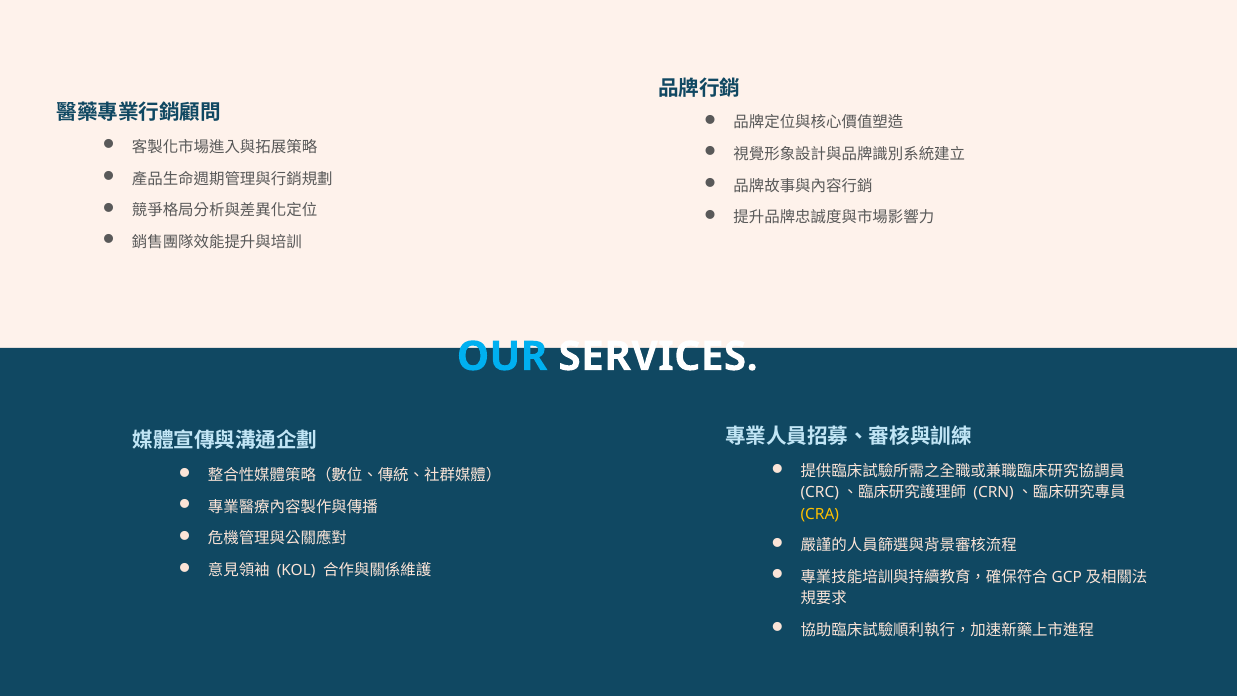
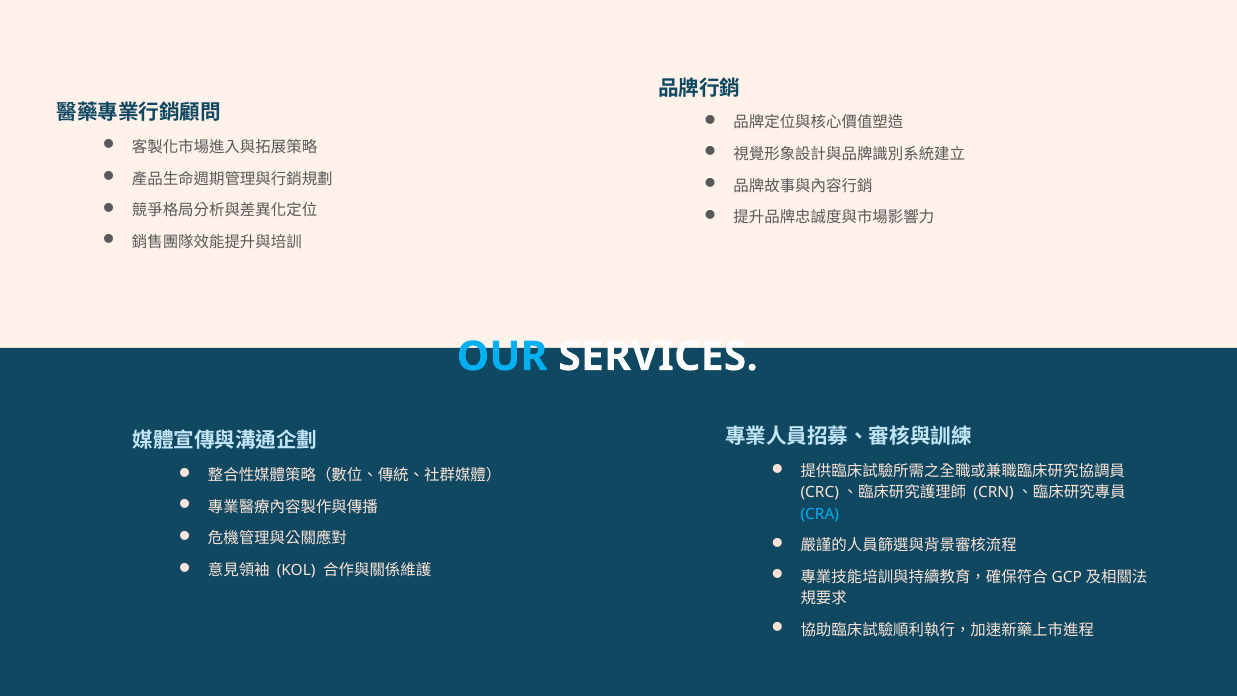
CRA colour: yellow -> light blue (820, 514)
